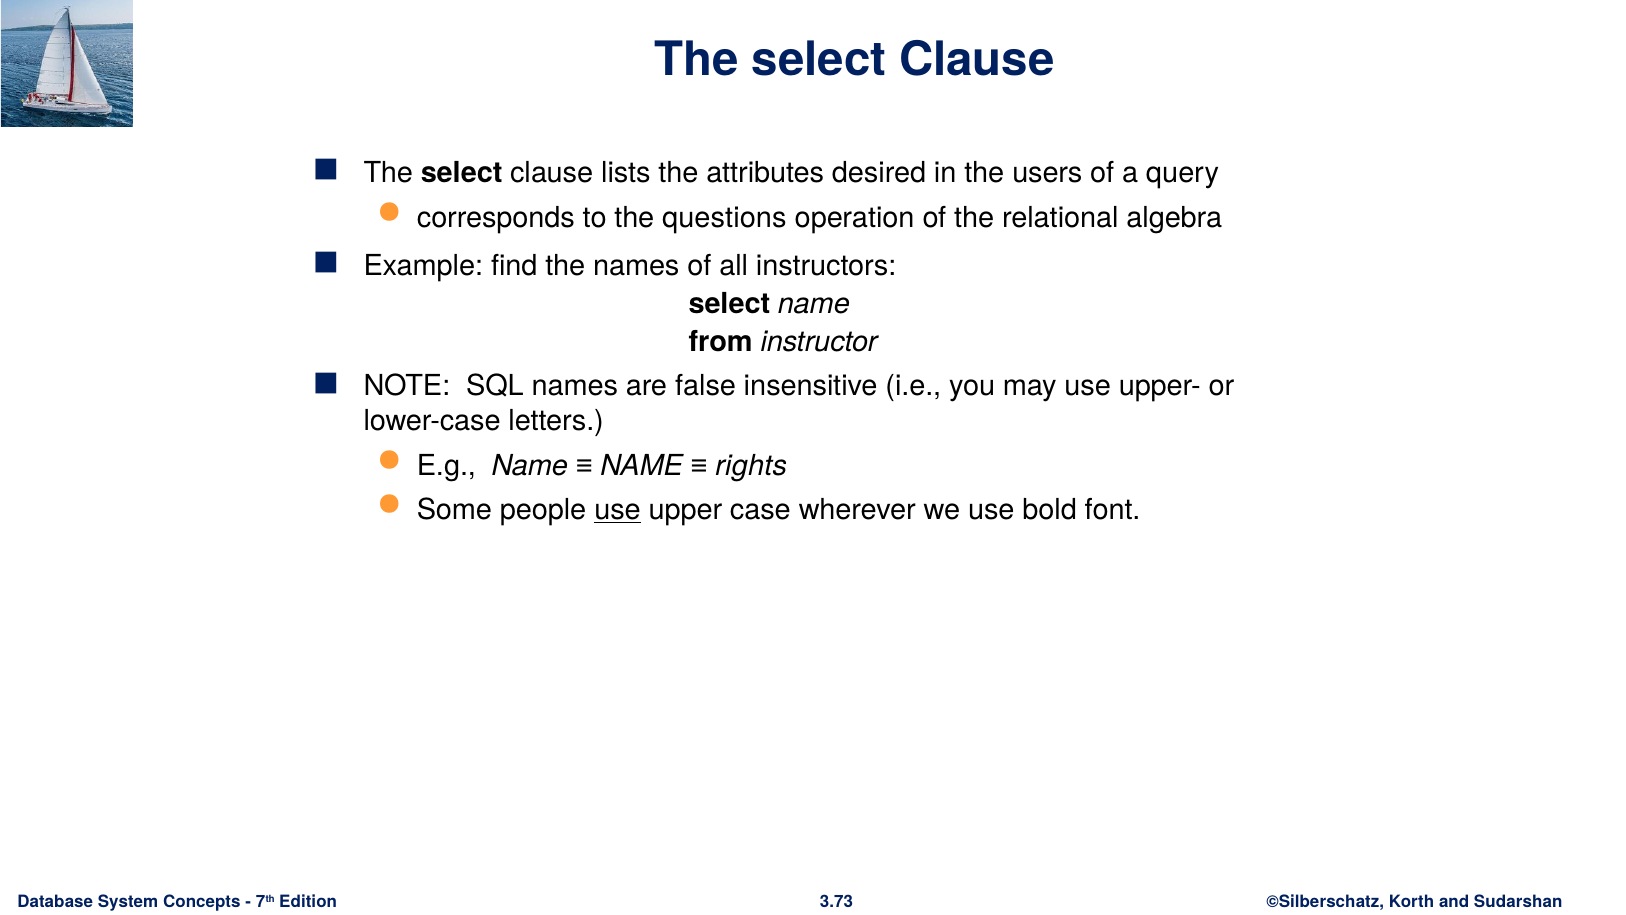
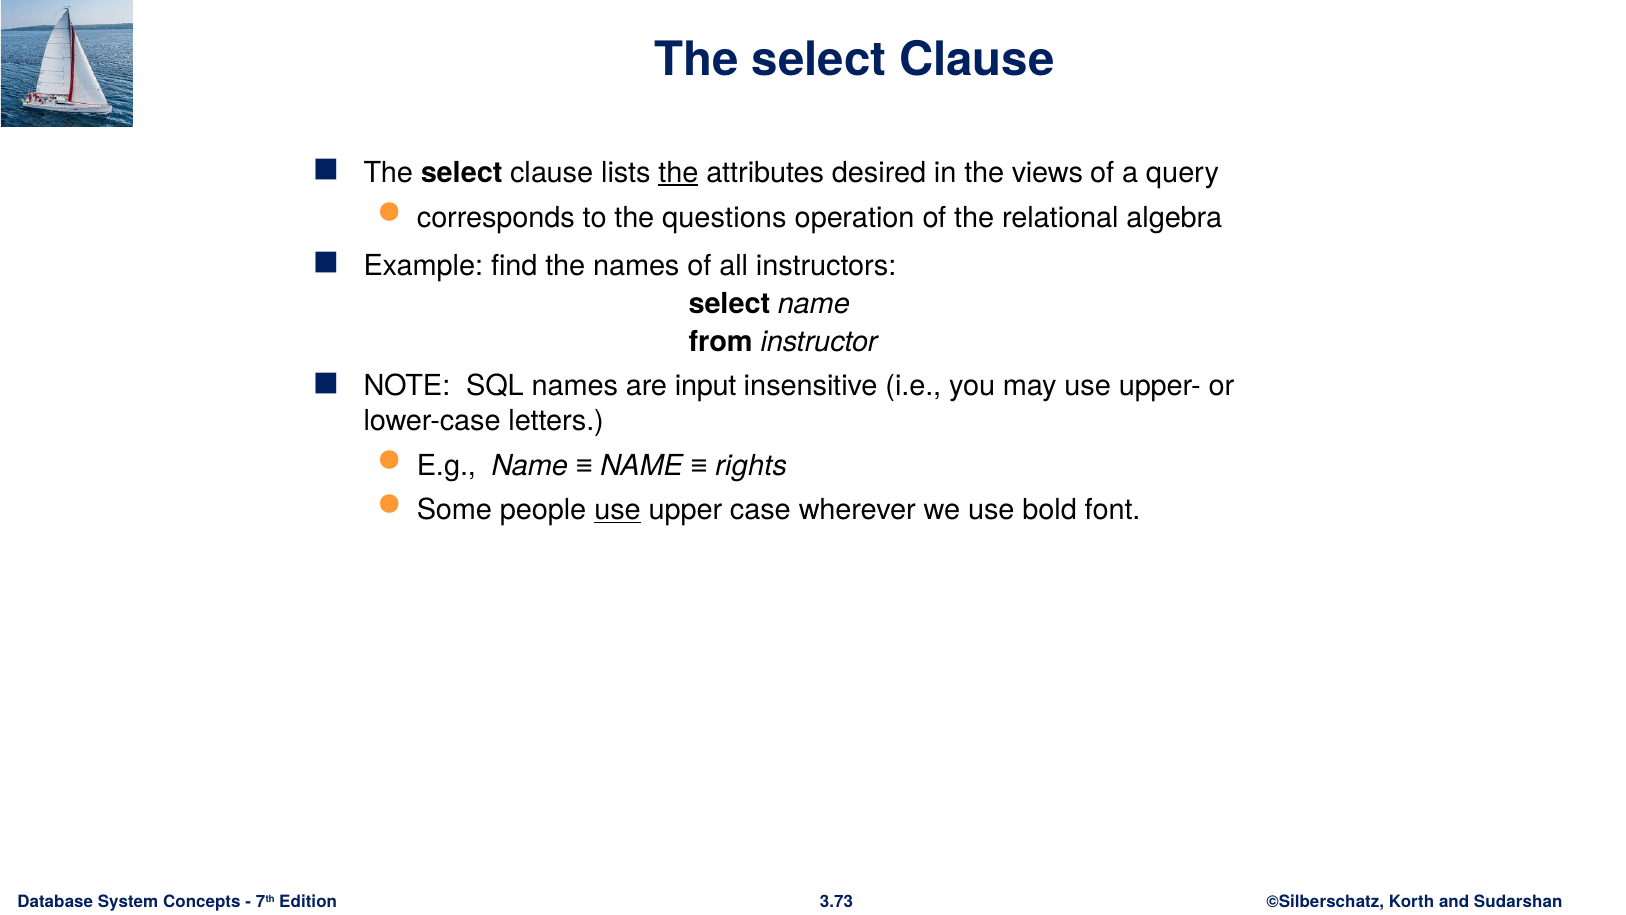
the underline: none -> present (678, 173)
users: users -> views (1047, 173)
false: false -> input (706, 386)
